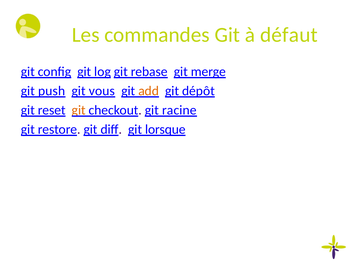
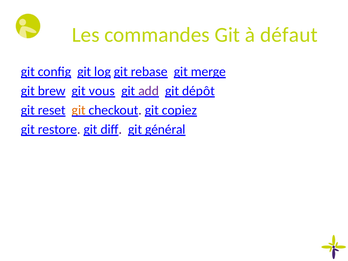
push: push -> brew (52, 91)
add colour: orange -> purple (149, 91)
racine: racine -> copiez (179, 110)
lorsque: lorsque -> général (165, 129)
